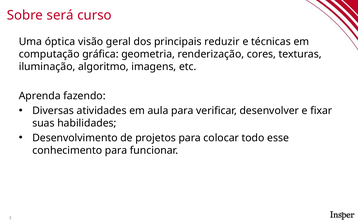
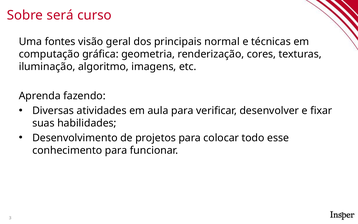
óptica: óptica -> fontes (60, 42)
reduzir: reduzir -> normal (222, 42)
